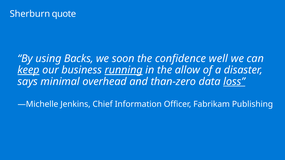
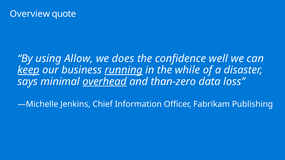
Sherburn: Sherburn -> Overview (30, 14)
Backs: Backs -> Allow (79, 59)
soon: soon -> does (123, 59)
allow: allow -> while (187, 70)
overhead underline: none -> present (105, 82)
loss underline: present -> none (234, 82)
